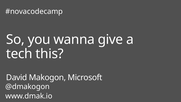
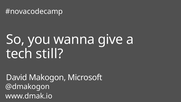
this: this -> still (49, 54)
